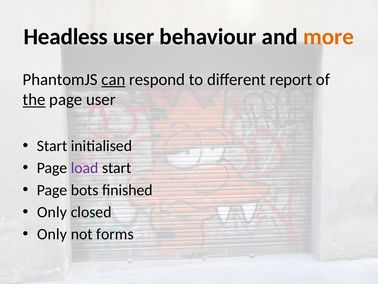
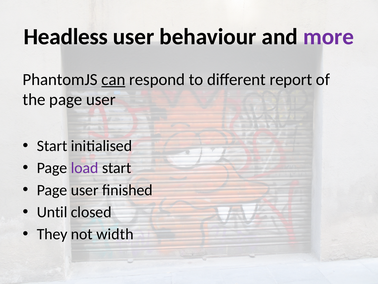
more colour: orange -> purple (328, 37)
the underline: present -> none (34, 99)
bots: bots -> user (85, 190)
Only: Only -> Until (52, 212)
Only: Only -> They (52, 234)
forms: forms -> width (115, 234)
